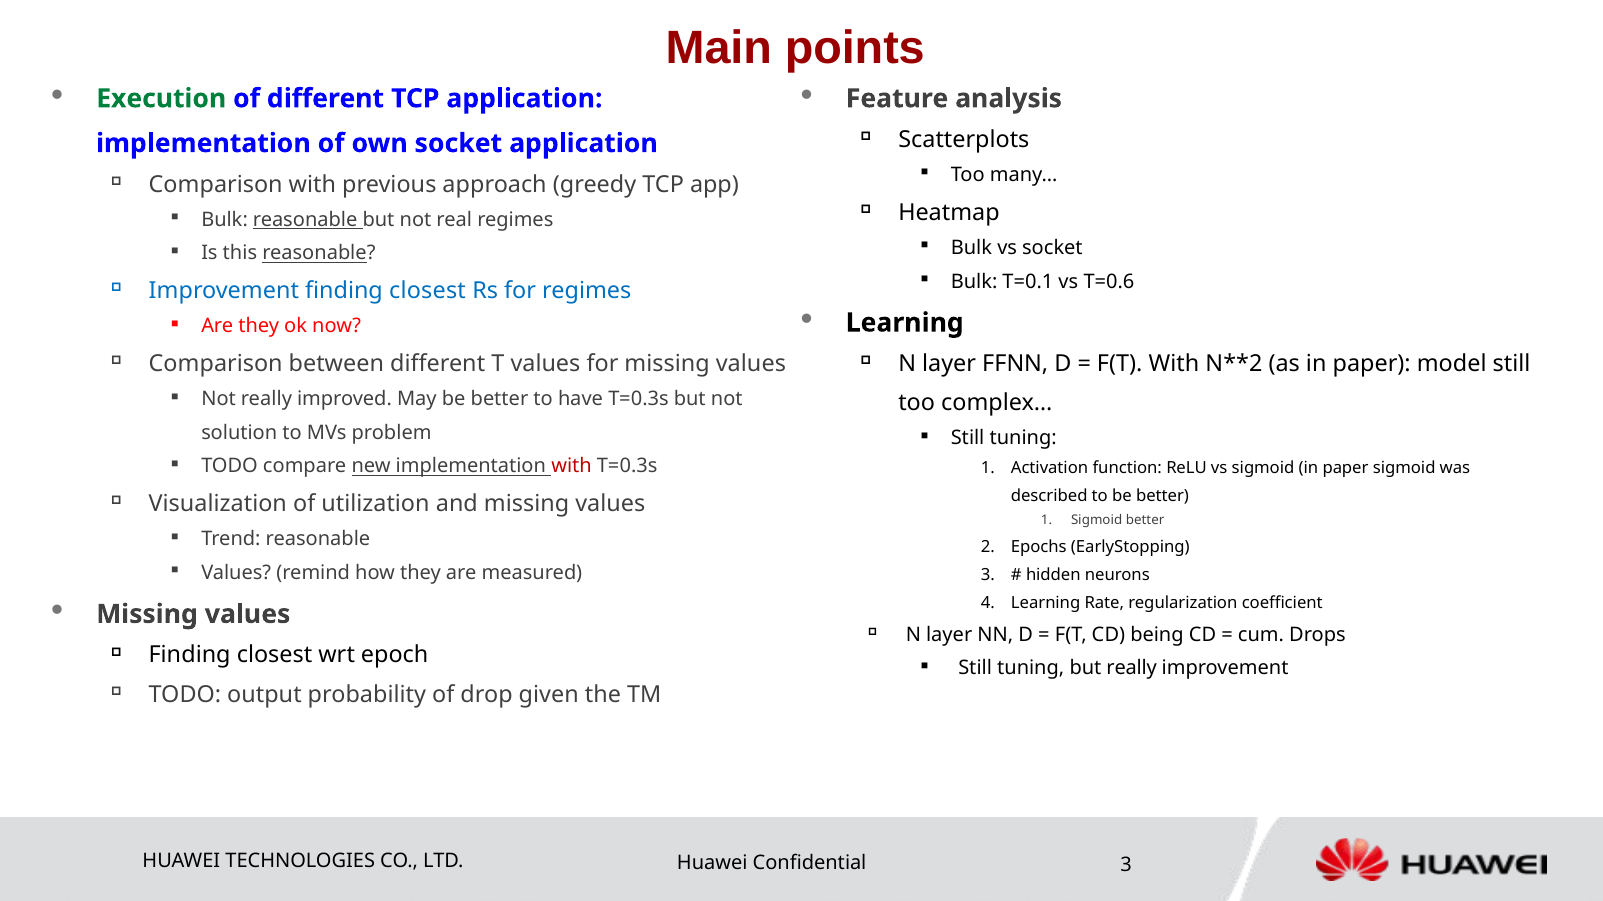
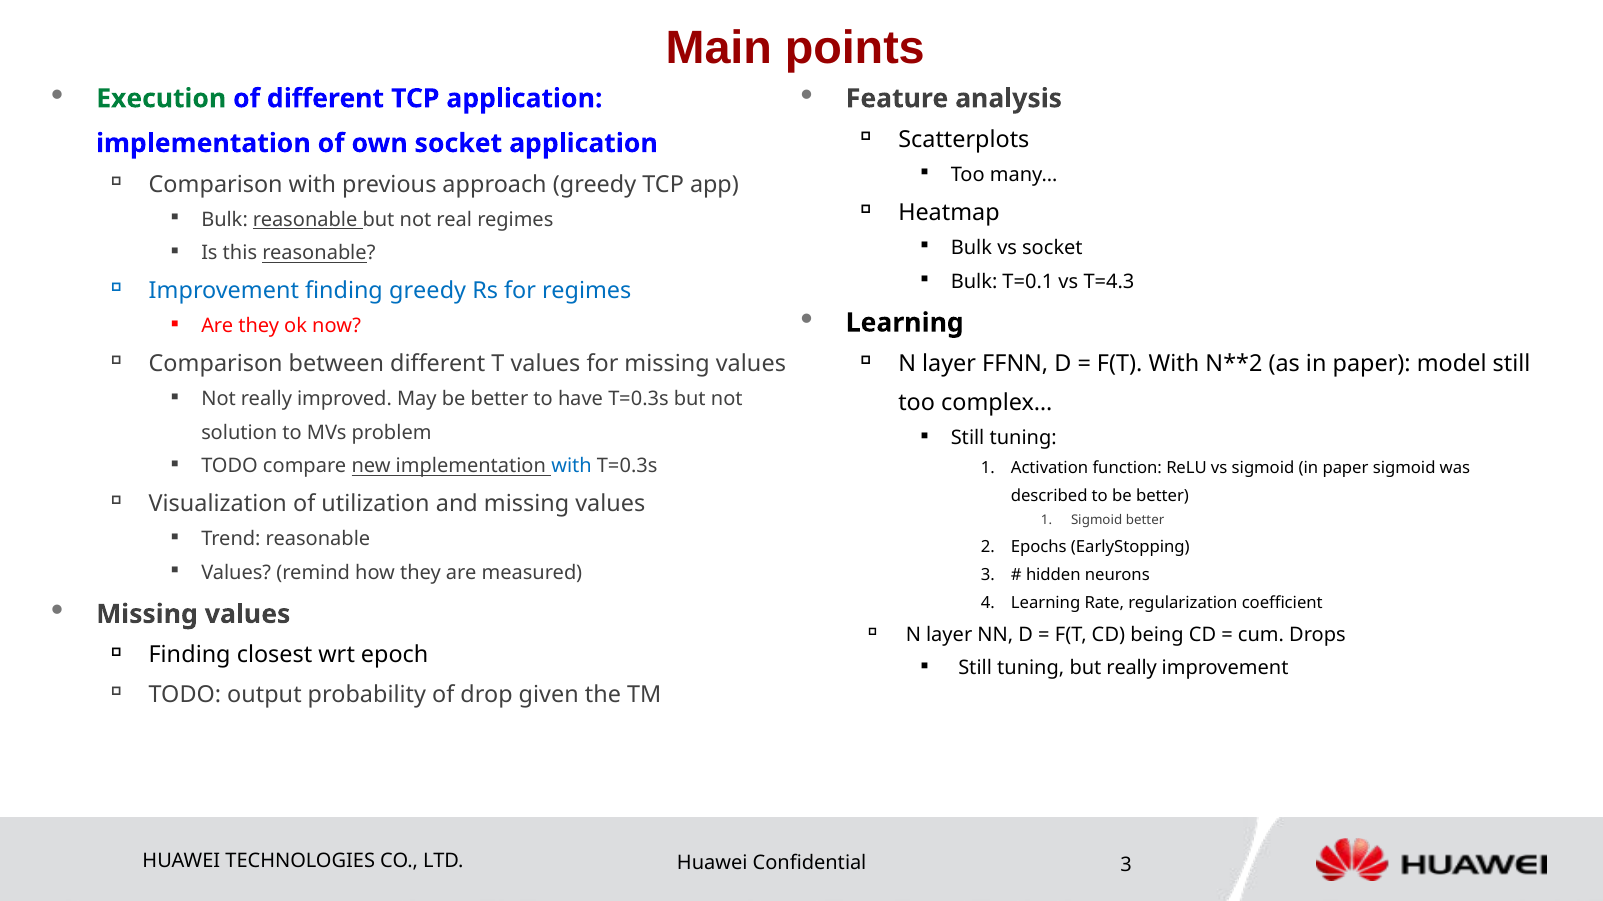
T=0.6: T=0.6 -> T=4.3 (1109, 282)
Improvement finding closest: closest -> greedy (428, 291)
with colour: red -> blue (572, 467)
